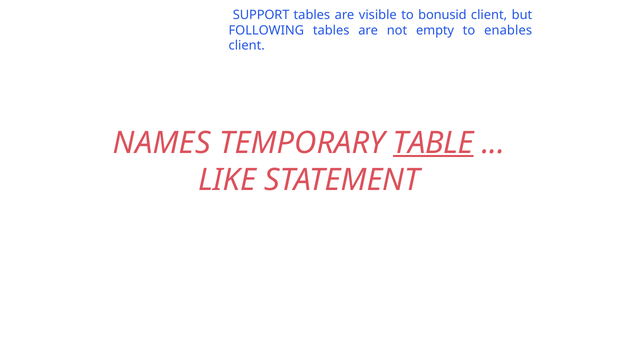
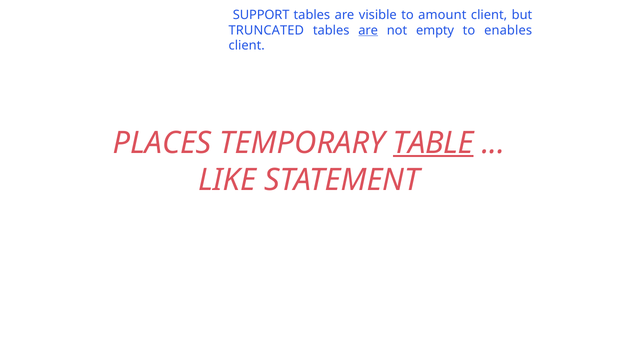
bonusid: bonusid -> amount (442, 15)
FOLLOWING: FOLLOWING -> TRUNCATED (266, 30)
are underline: none -> present (368, 30)
NAMES: NAMES -> PLACES (162, 143)
